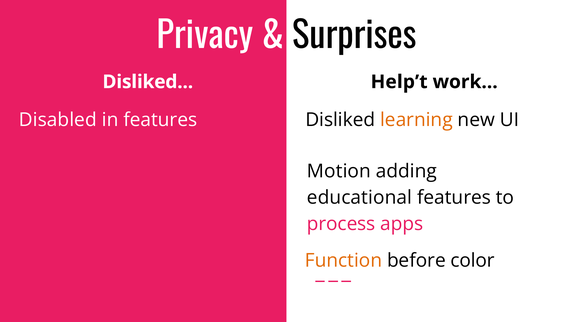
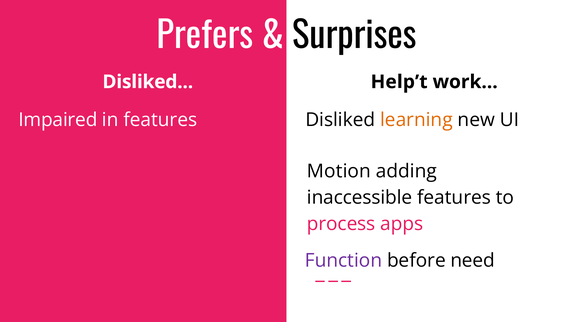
Privacy: Privacy -> Prefers (205, 36)
Disabled: Disabled -> Impaired (58, 120)
educational: educational -> inaccessible (360, 198)
Function colour: orange -> purple (343, 261)
color: color -> need (473, 261)
